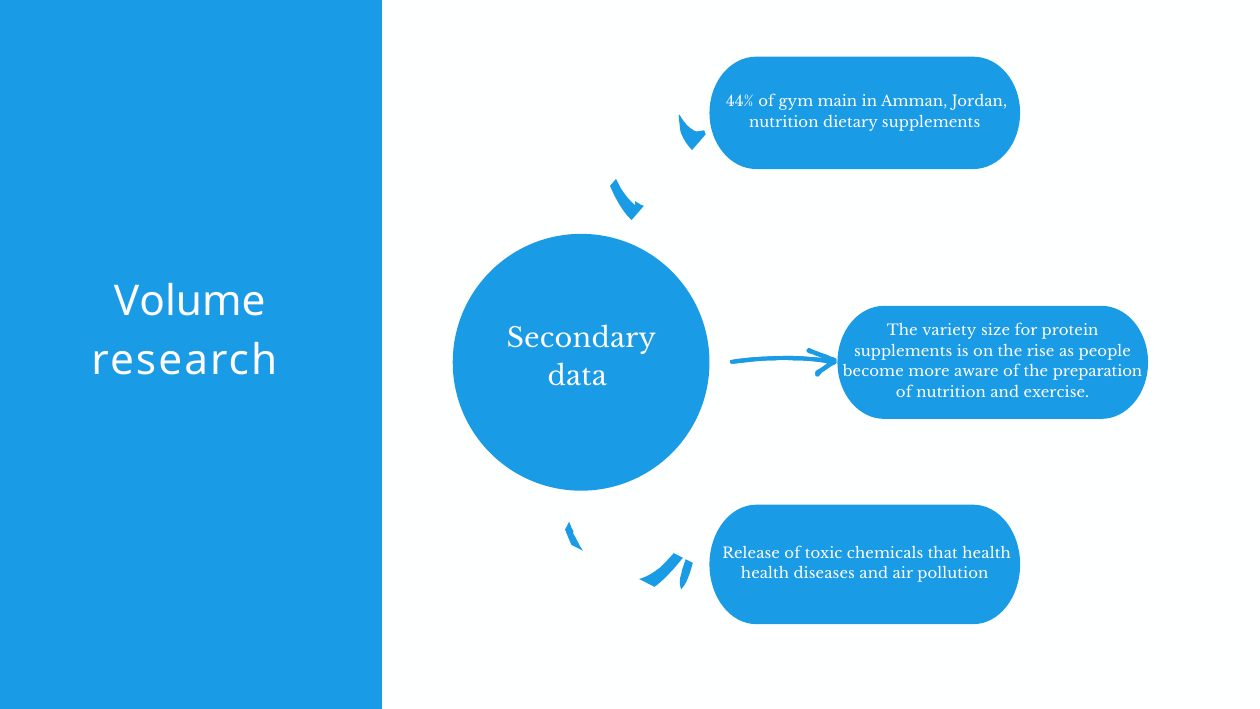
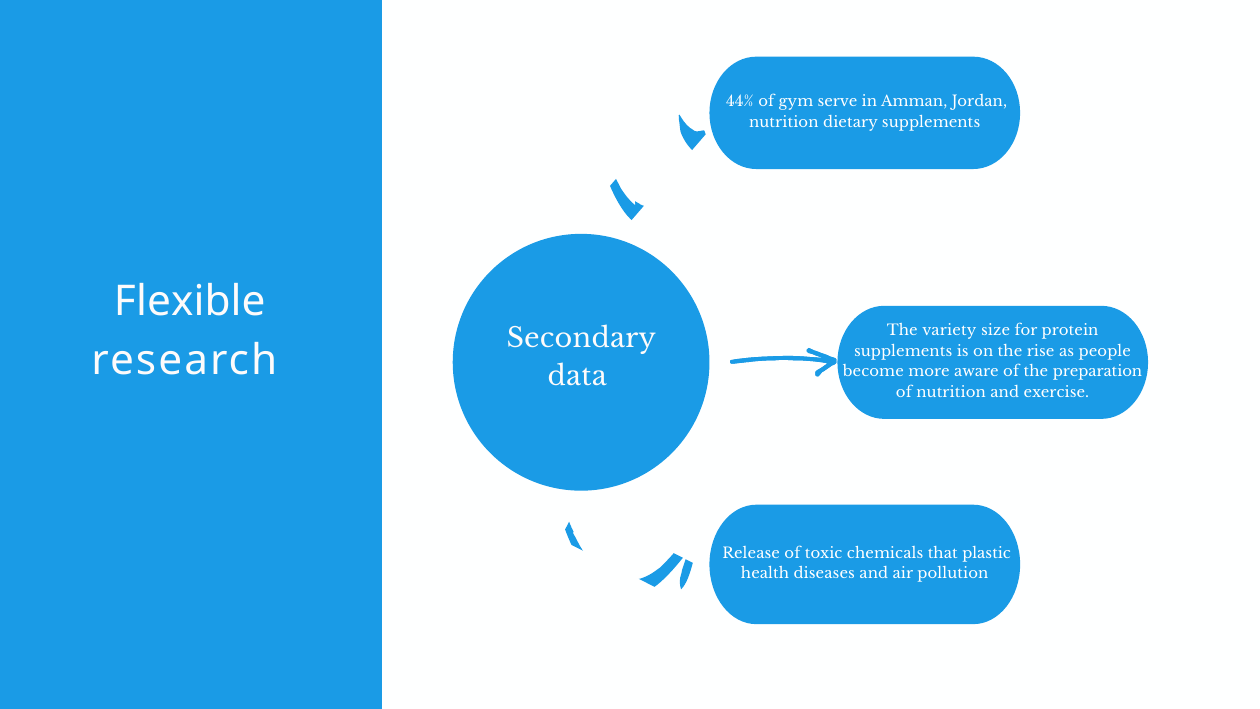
main: main -> serve (838, 102)
Volume: Volume -> Flexible (190, 302)
that health: health -> plastic (987, 553)
